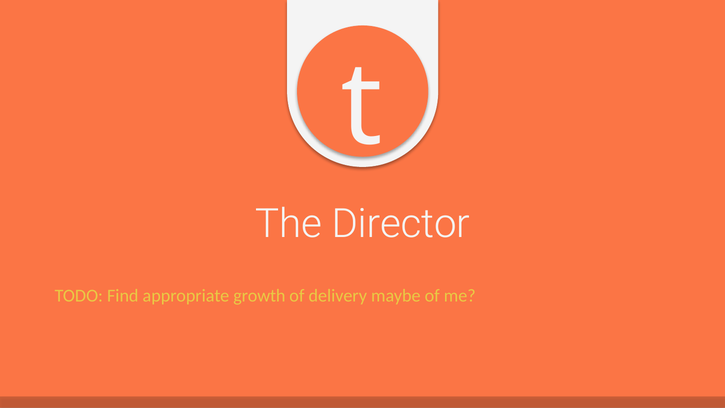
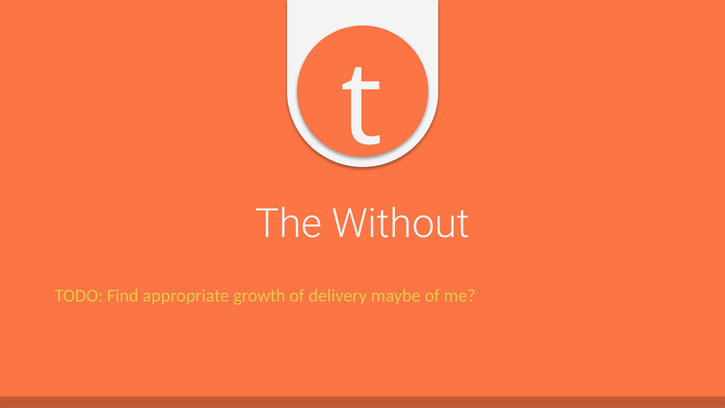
Director: Director -> Without (401, 224)
